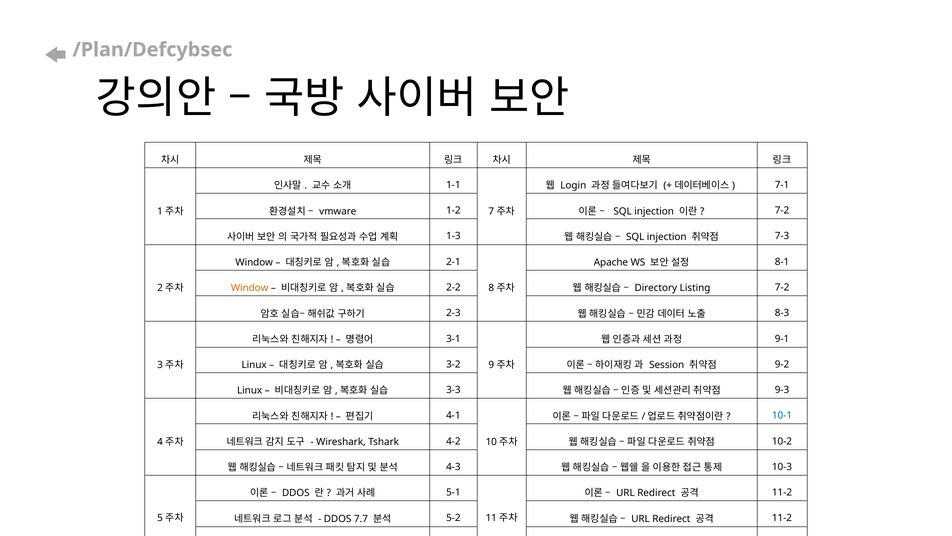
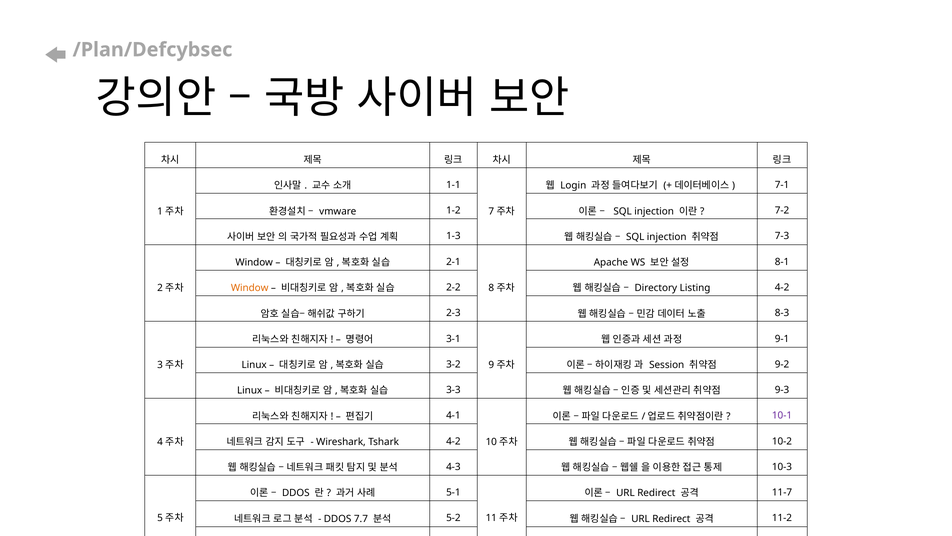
Listing 7-2: 7-2 -> 4-2 (782, 287)
10-1 colour: blue -> purple (782, 415)
11-2: 11-2 -> 11-7 (782, 492)
